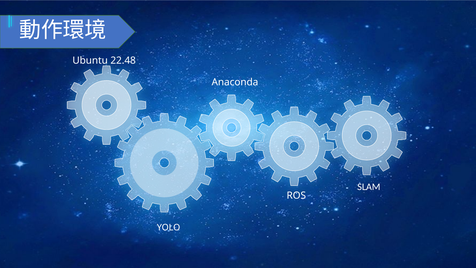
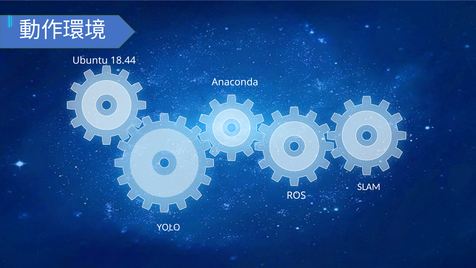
22.48: 22.48 -> 18.44 (123, 60)
